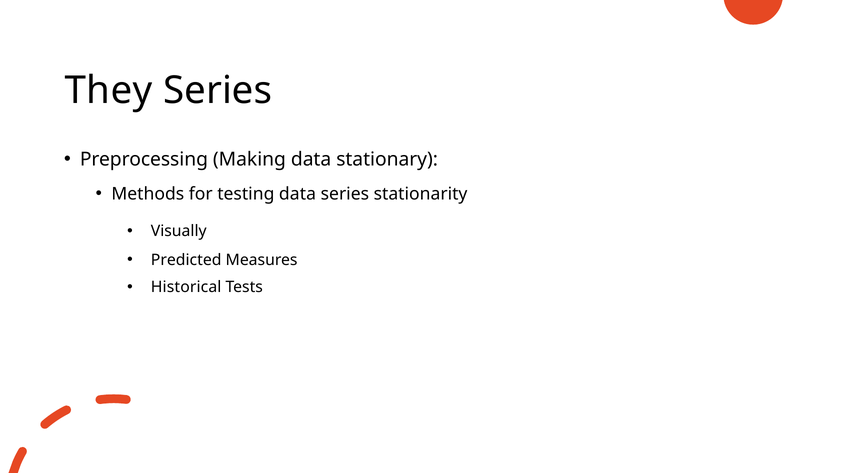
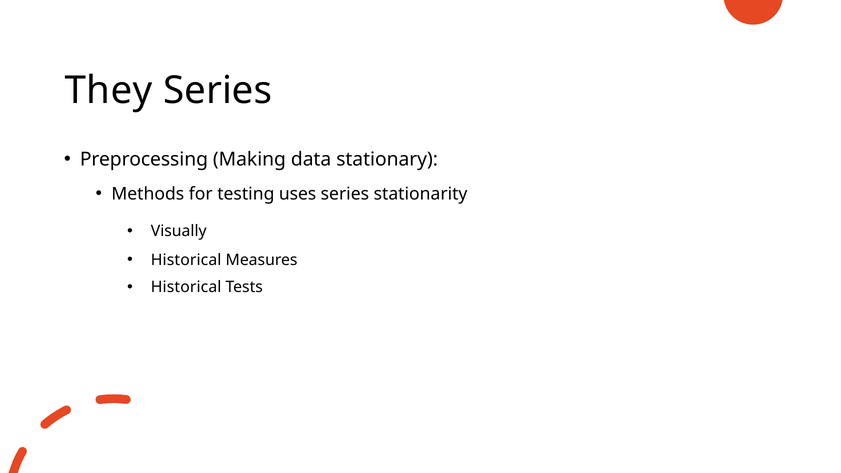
testing data: data -> uses (298, 194)
Predicted: Predicted -> Historical (186, 260)
